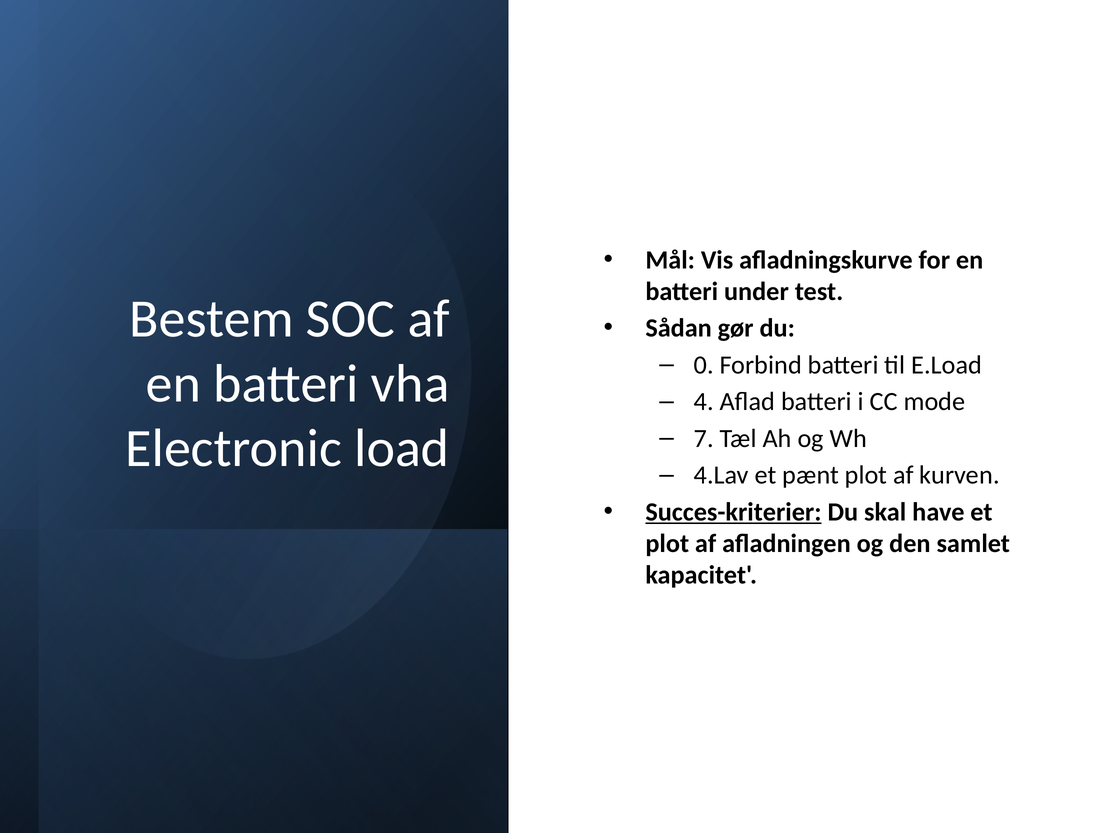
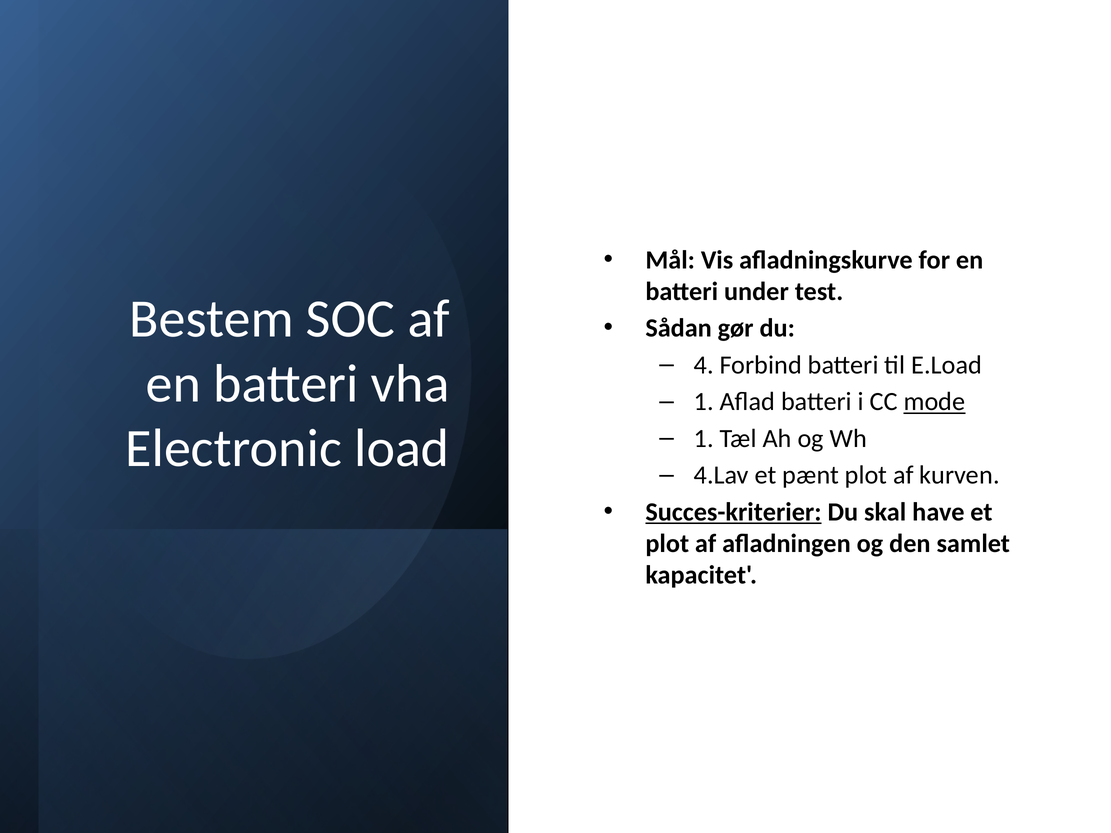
0: 0 -> 4 (704, 365)
4: 4 -> 1 (704, 402)
mode underline: none -> present (934, 402)
7: 7 -> 1 (704, 439)
